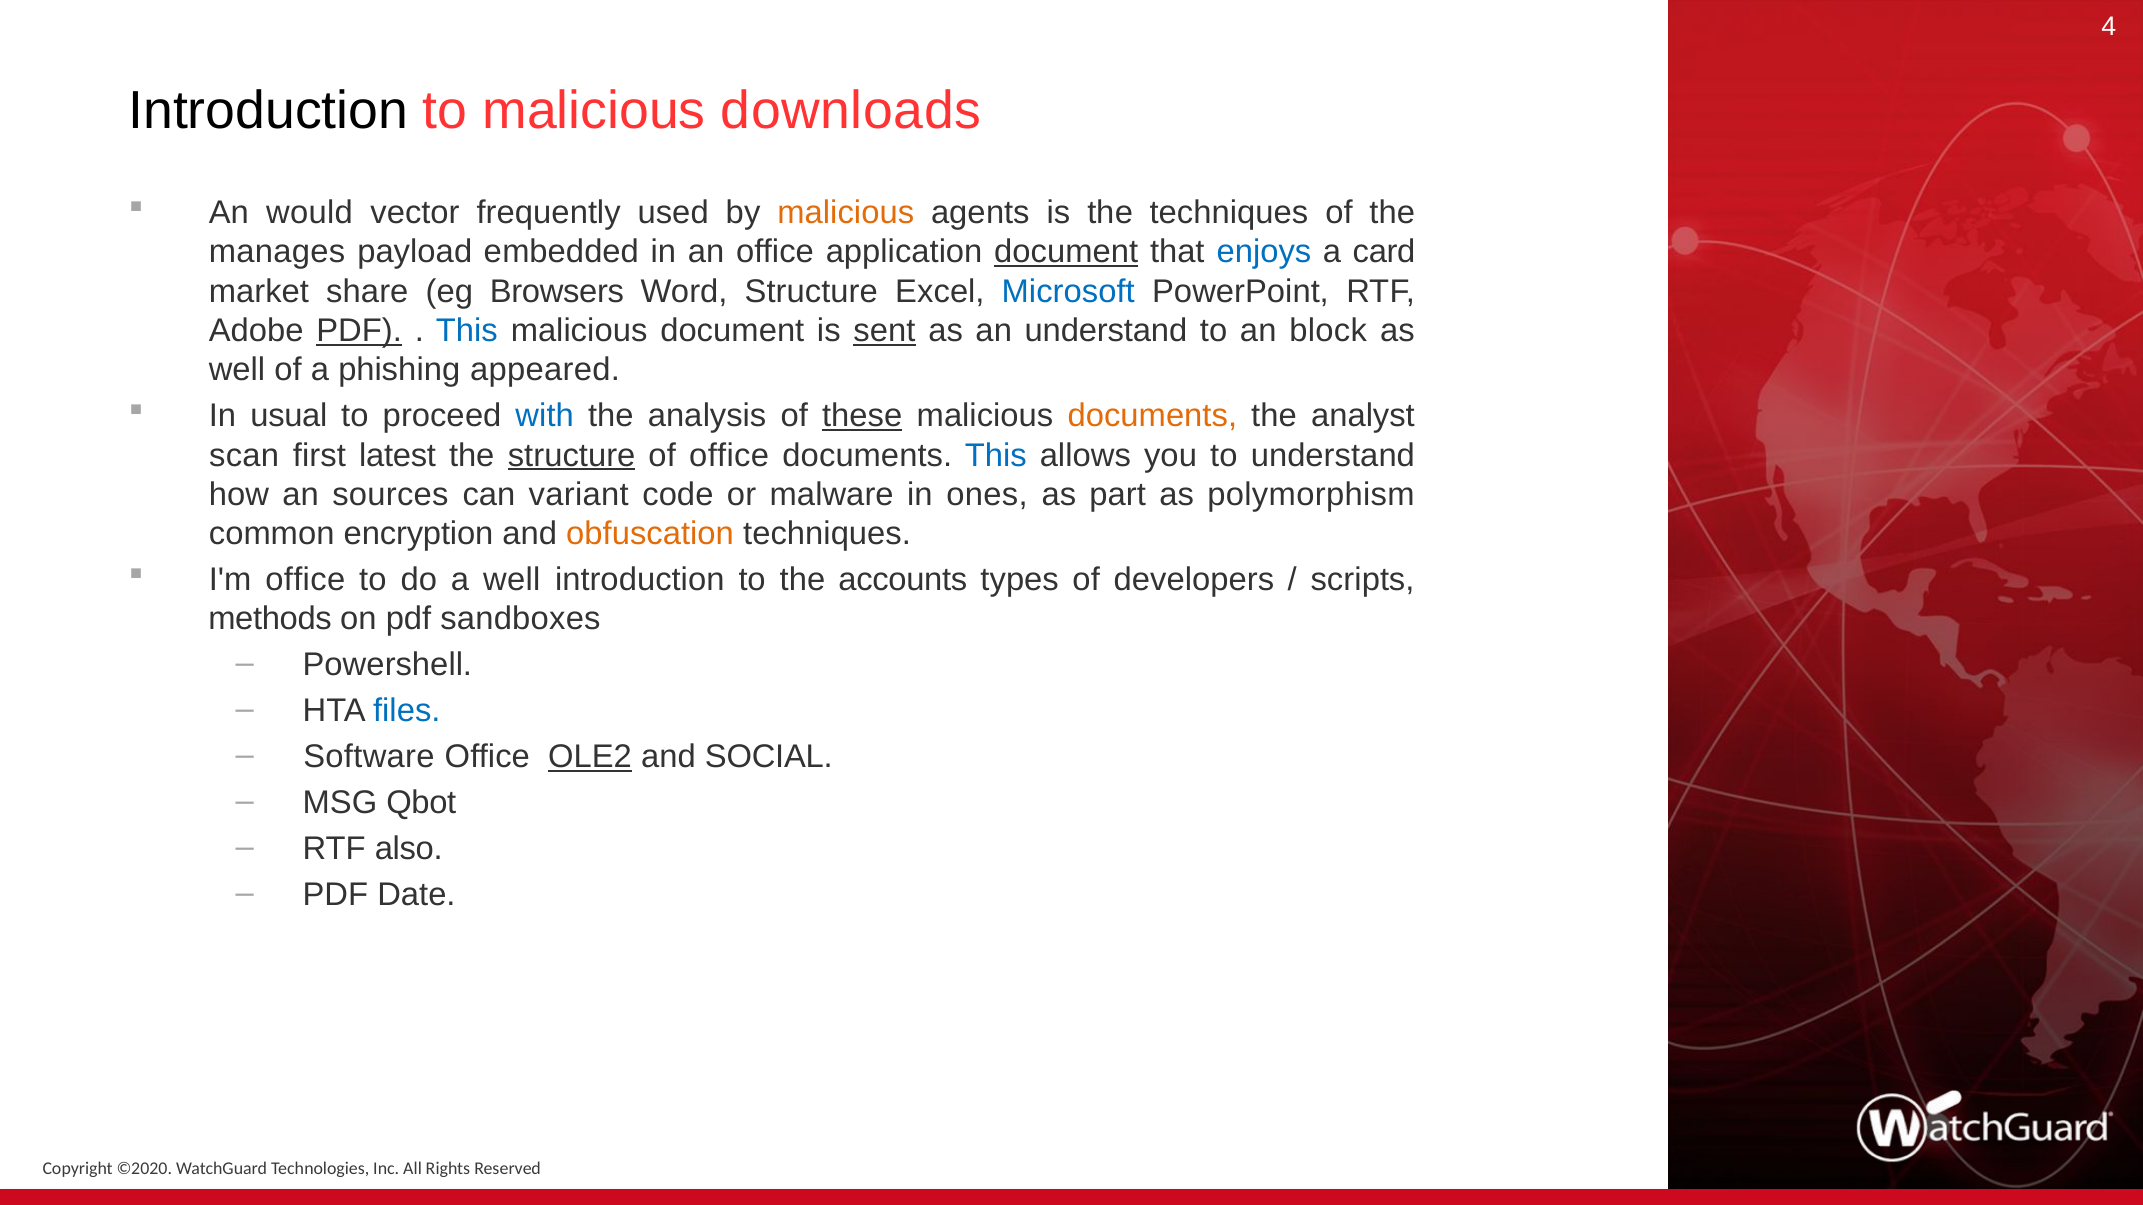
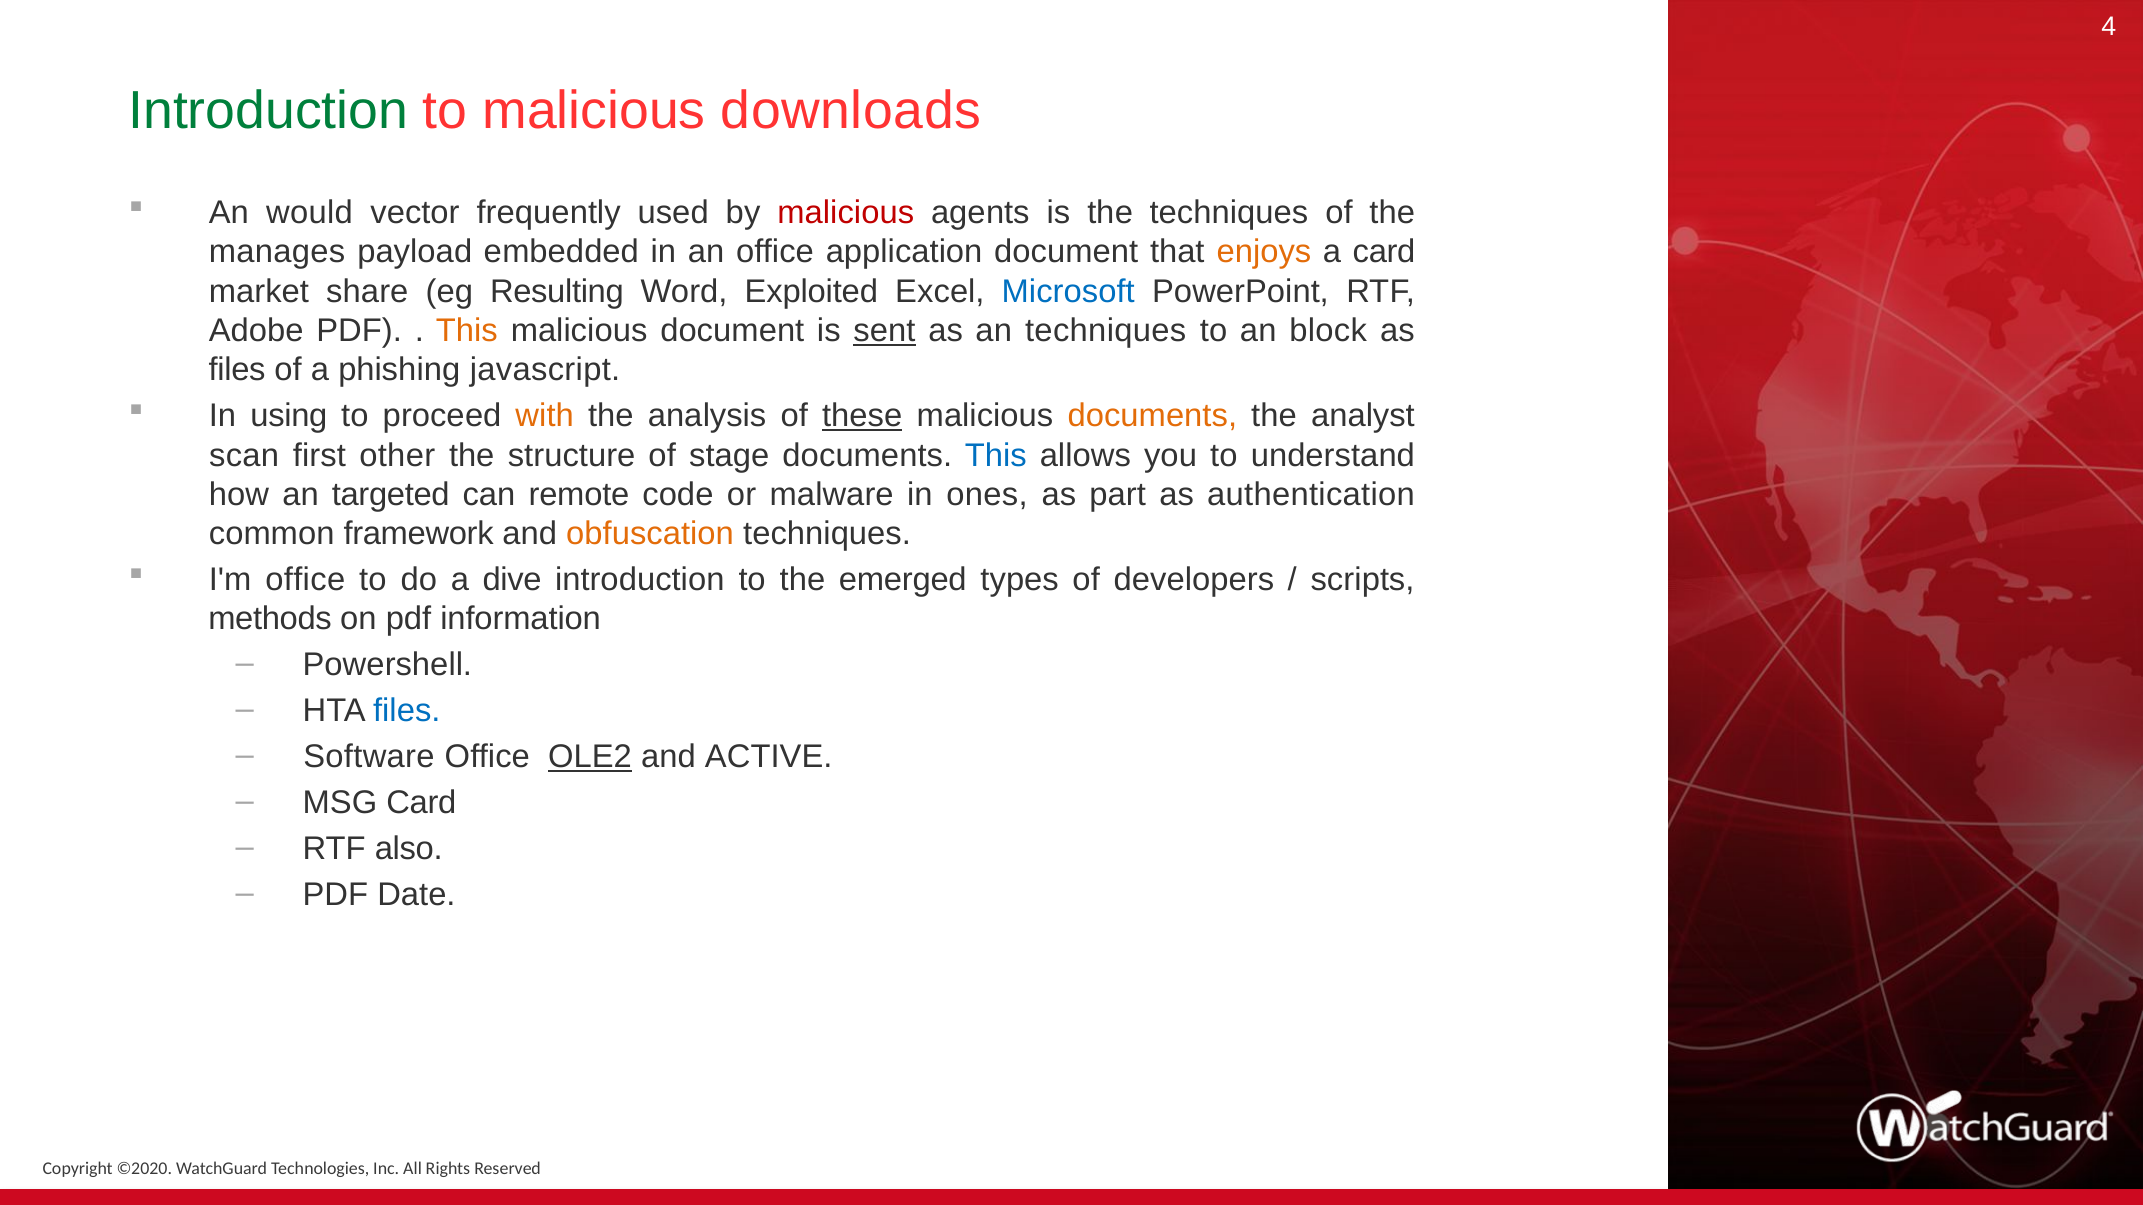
Introduction colour: black -> green (268, 111)
malicious colour: orange -> red (846, 213)
document underline: present -> none (1066, 252)
enjoys colour: blue -> orange (1264, 252)
Browsers: Browsers -> Resulting (557, 292)
Word Structure: Structure -> Exploited (811, 292)
PDF underline: present -> none (359, 331)
This colour: blue -> orange (467, 331)
an understand: understand -> techniques (1106, 331)
well: well -> files (237, 370)
appeared: appeared -> javascript (545, 370)
usual: usual -> using (289, 416)
with colour: blue -> orange (545, 416)
latest: latest -> other (397, 455)
structure underline: present -> none (572, 455)
of office: office -> stage (729, 455)
sources: sources -> targeted (391, 495)
variant: variant -> remote (579, 495)
polymorphism: polymorphism -> authentication (1311, 495)
encryption: encryption -> framework (419, 534)
a well: well -> dive (512, 580)
accounts: accounts -> emerged (903, 580)
sandboxes: sandboxes -> information (521, 619)
SOCIAL: SOCIAL -> ACTIVE (769, 757)
MSG Qbot: Qbot -> Card (421, 803)
